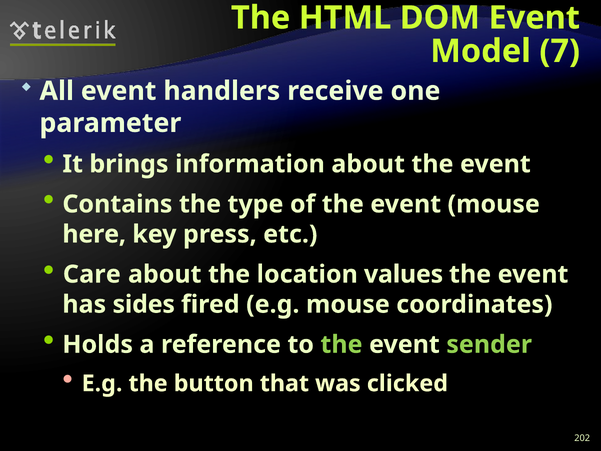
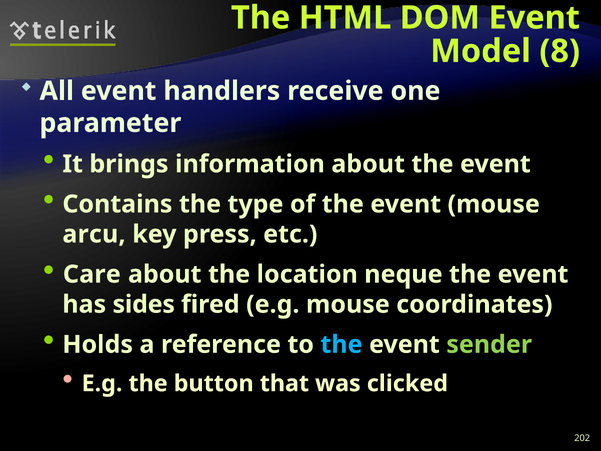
7: 7 -> 8 (560, 51)
here: here -> arcu (94, 234)
values: values -> neque (403, 274)
the colour: light green -> light blue (341, 344)
